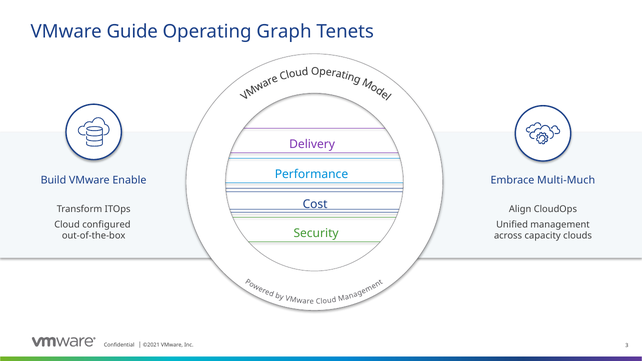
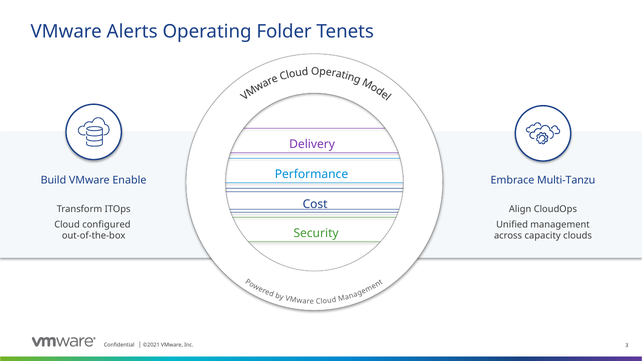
Guide: Guide -> Alerts (132, 32)
Graph: Graph -> Folder (284, 32)
Multi-Much: Multi-Much -> Multi-Tanzu (566, 180)
